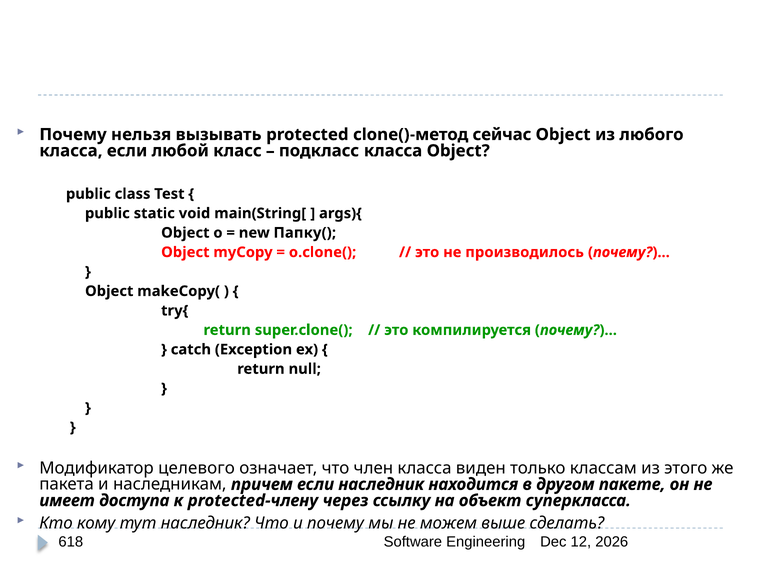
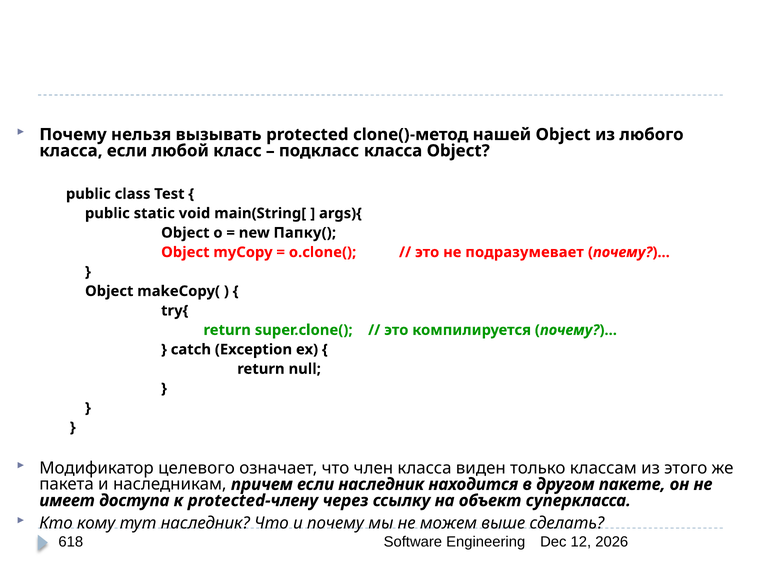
сейчас: сейчас -> нашей (502, 135)
производилось: производилось -> подразумевает (525, 253)
